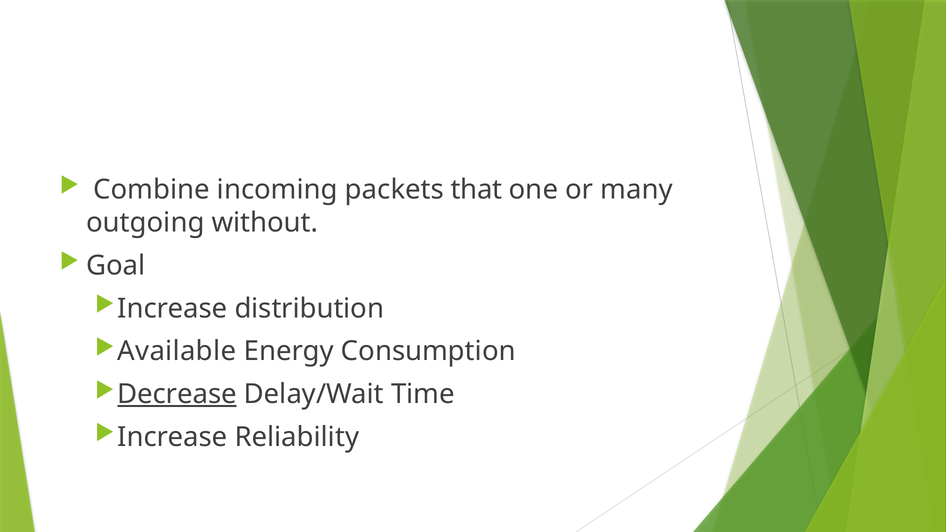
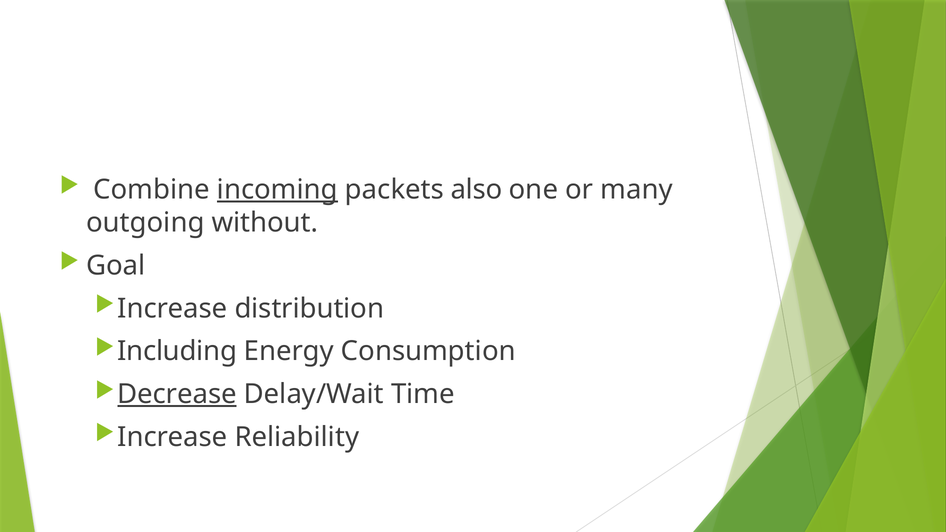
incoming underline: none -> present (277, 190)
that: that -> also (477, 190)
Available: Available -> Including (177, 351)
